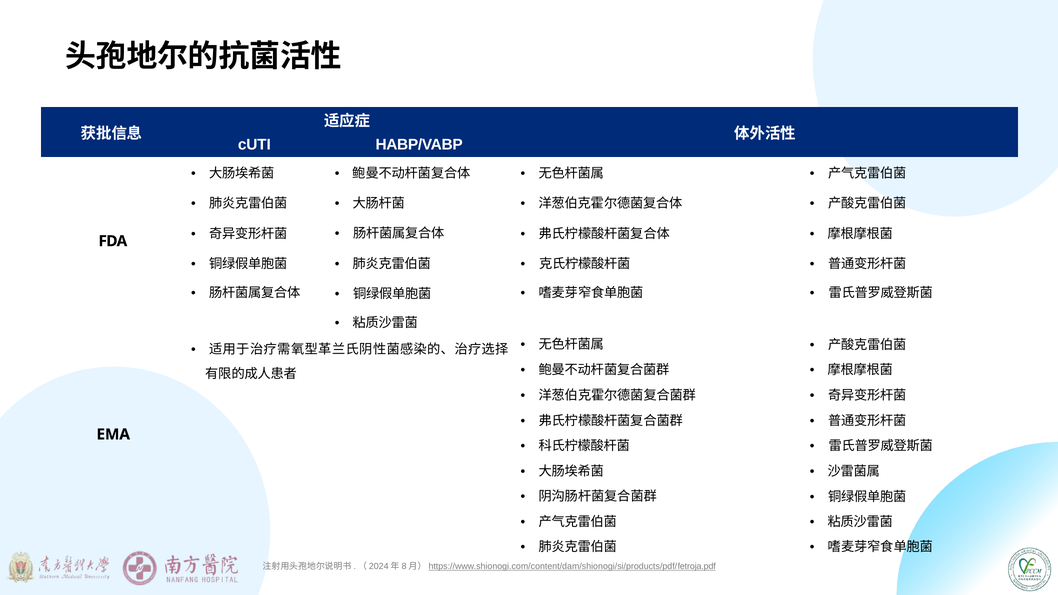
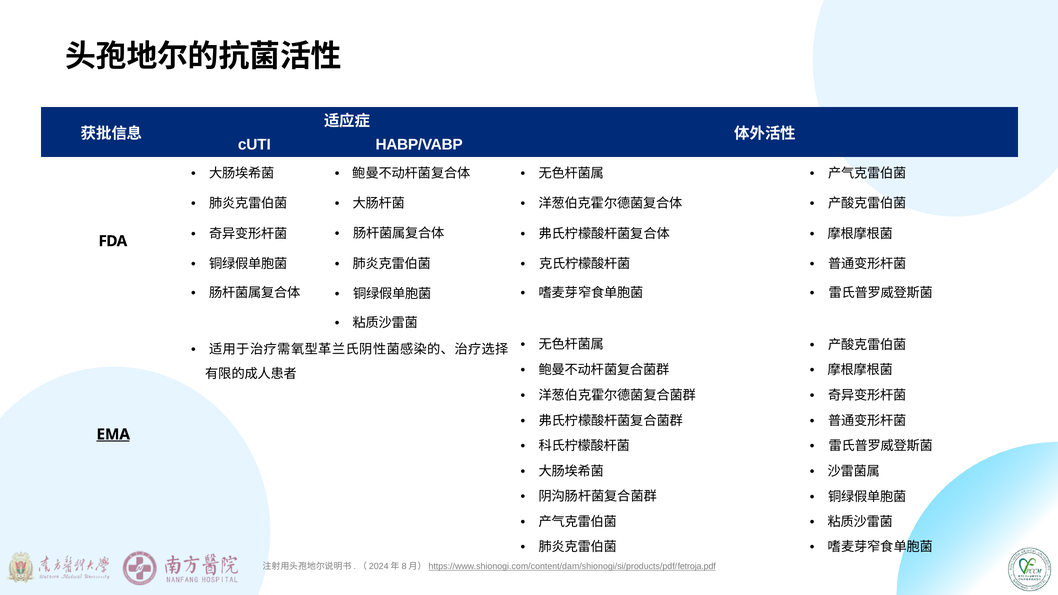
EMA underline: none -> present (113, 434)
